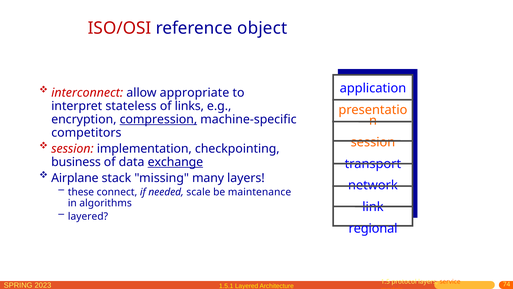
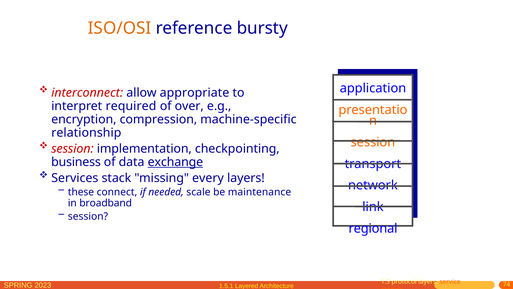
ISO/OSI colour: red -> orange (120, 28)
object: object -> bursty (262, 28)
stateless: stateless -> required (131, 106)
links: links -> over (189, 106)
compression underline: present -> none (158, 119)
competitors: competitors -> relationship (86, 133)
Airplane: Airplane -> Services (75, 178)
many: many -> every (208, 178)
algorithms: algorithms -> broadband (106, 203)
layered: layered -> session (88, 216)
